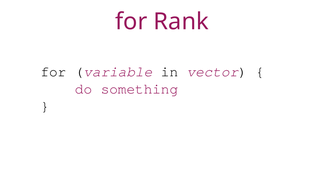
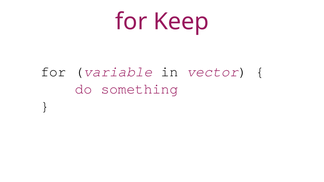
Rank: Rank -> Keep (181, 22)
